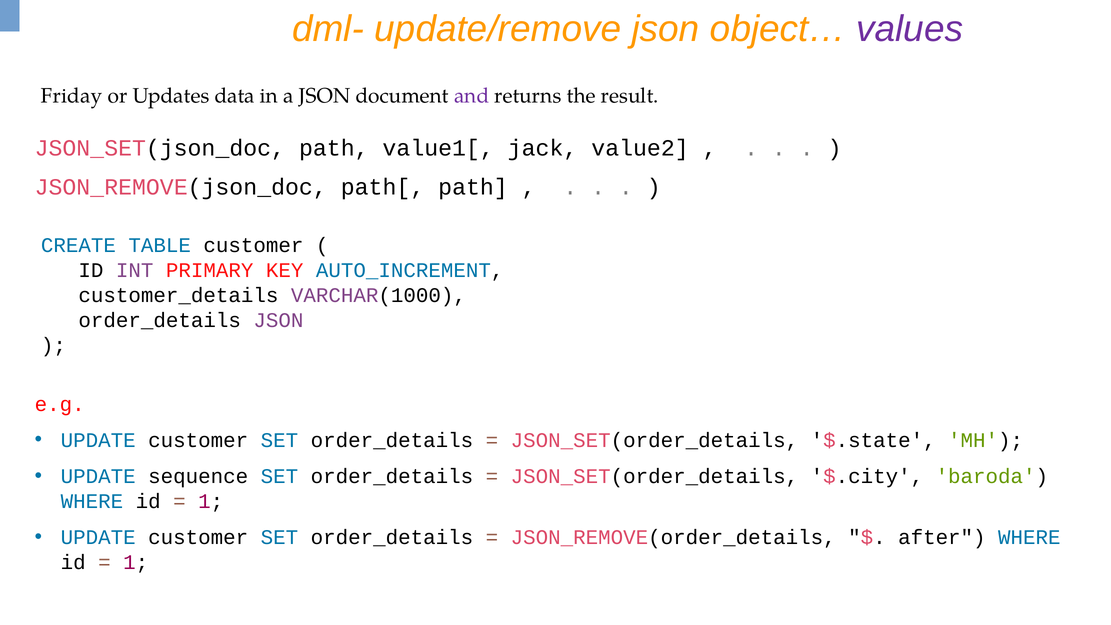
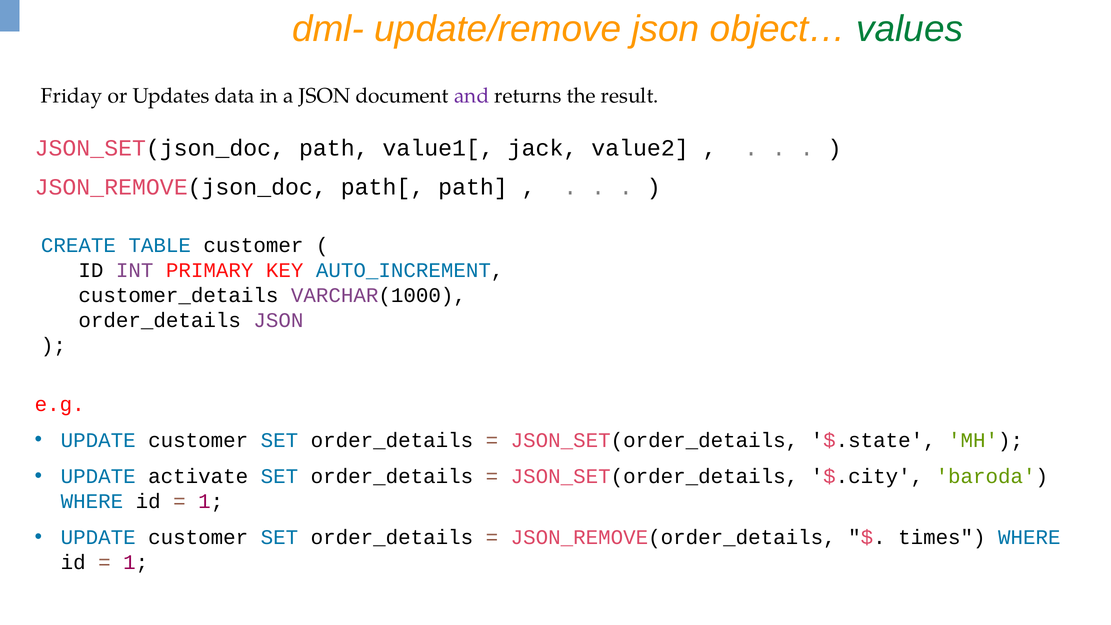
values colour: purple -> green (910, 29)
sequence: sequence -> activate (198, 476)
after: after -> times (942, 537)
